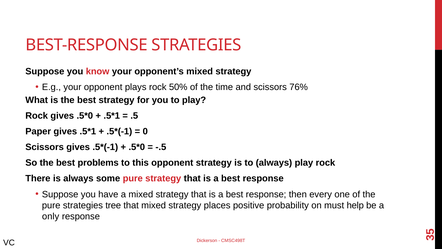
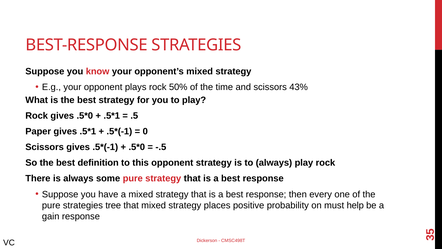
76%: 76% -> 43% (299, 87)
problems: problems -> definition (98, 163)
only: only -> gain (51, 216)
